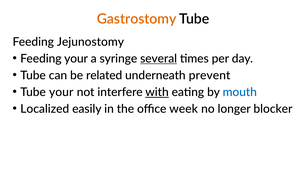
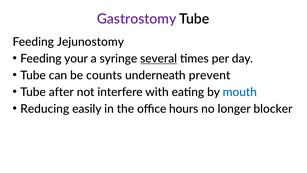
Gastrostomy colour: orange -> purple (137, 19)
related: related -> counts (104, 75)
Tube your: your -> after (61, 92)
with underline: present -> none (157, 92)
Localized: Localized -> Reducing (45, 109)
week: week -> hours (184, 109)
